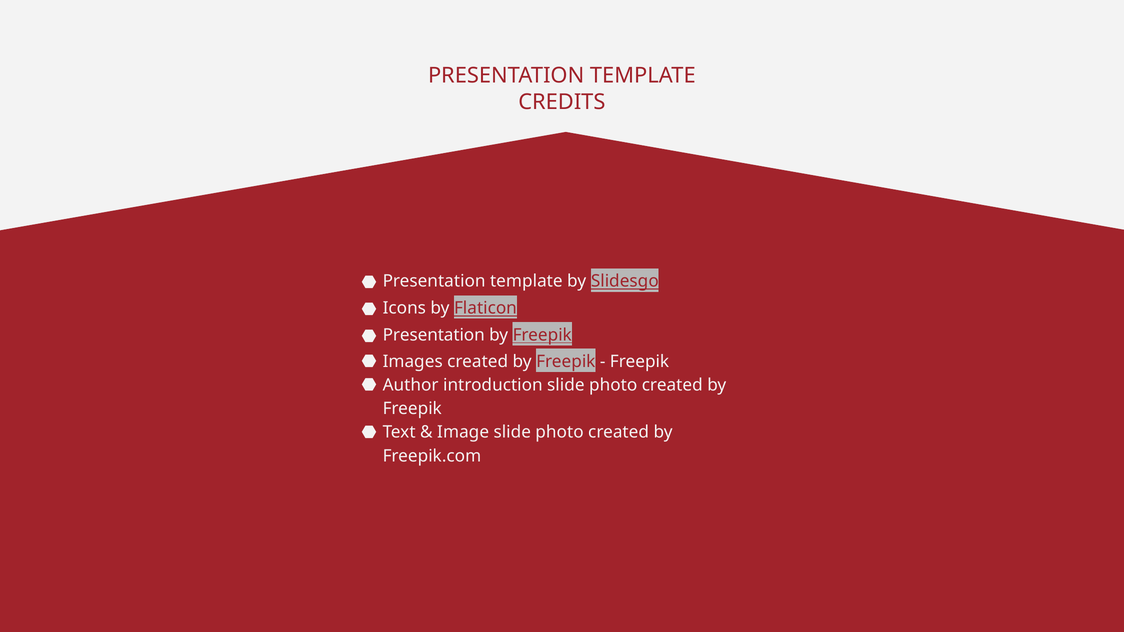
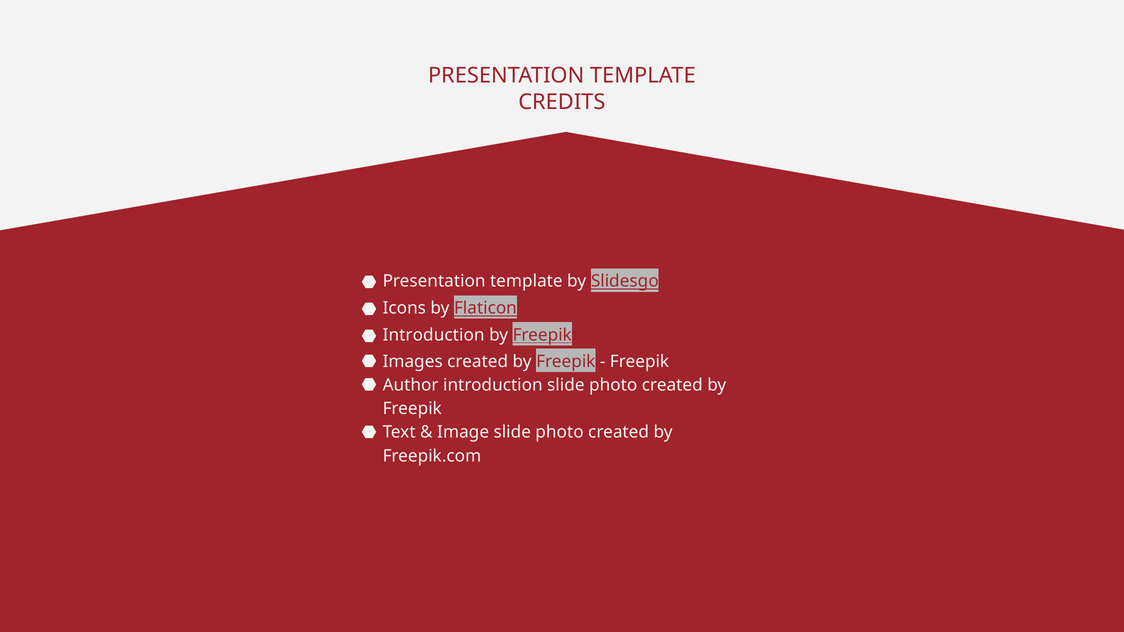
Presentation: Presentation -> Introduction (434, 335)
